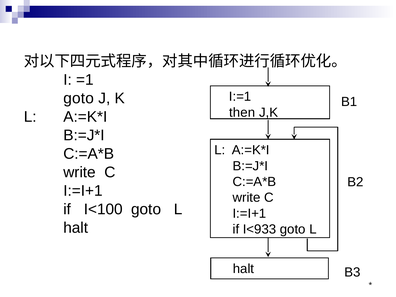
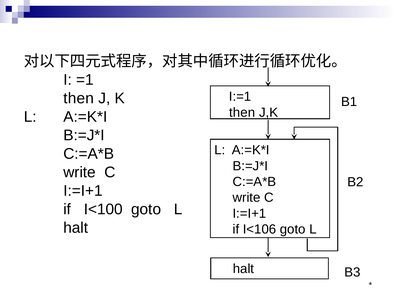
goto: goto -> then (79, 98)
I<933: I<933 -> I<106 (260, 229)
